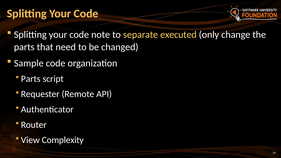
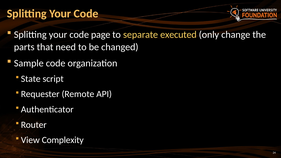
note: note -> page (101, 35)
Parts: Parts -> State (31, 79)
